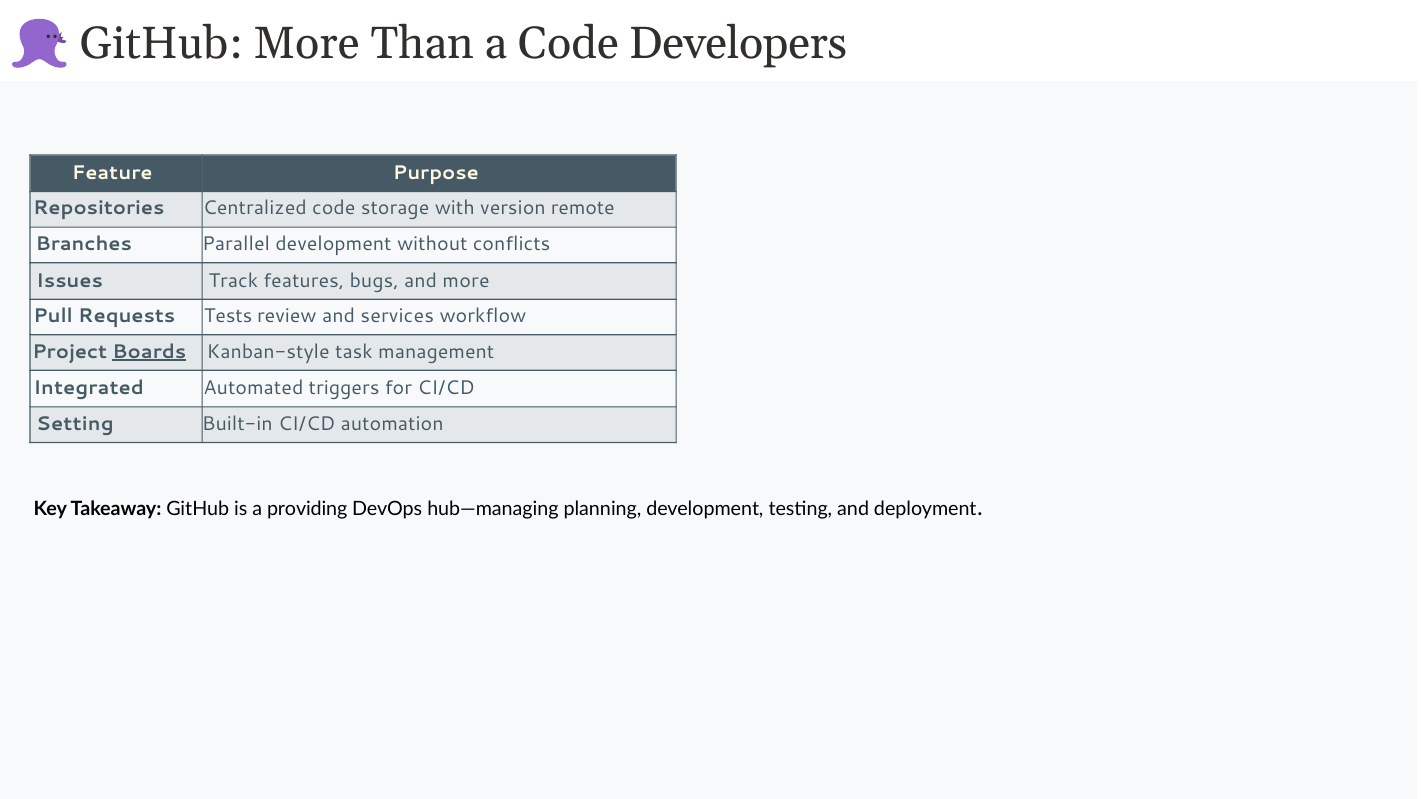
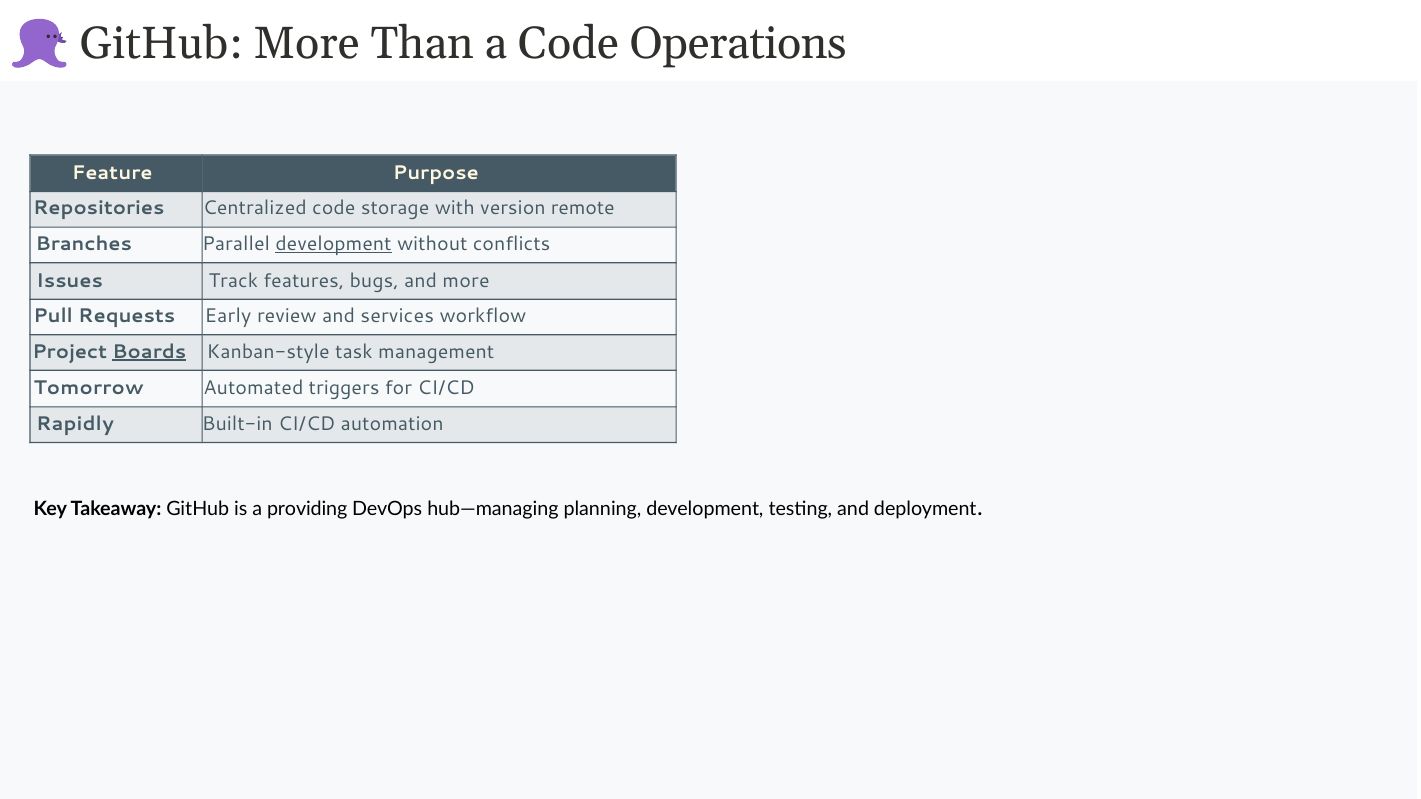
Developers: Developers -> Operations (738, 43)
development underline: none -> present (333, 244)
Tests: Tests -> Early (228, 316)
Integrated: Integrated -> Tomorrow (89, 388)
Setting: Setting -> Rapidly (75, 424)
